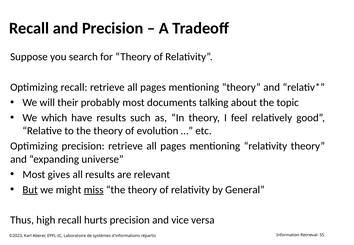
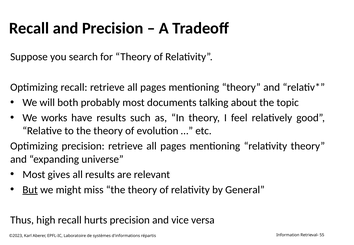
their: their -> both (68, 103)
which: which -> works (54, 118)
miss underline: present -> none (94, 190)
